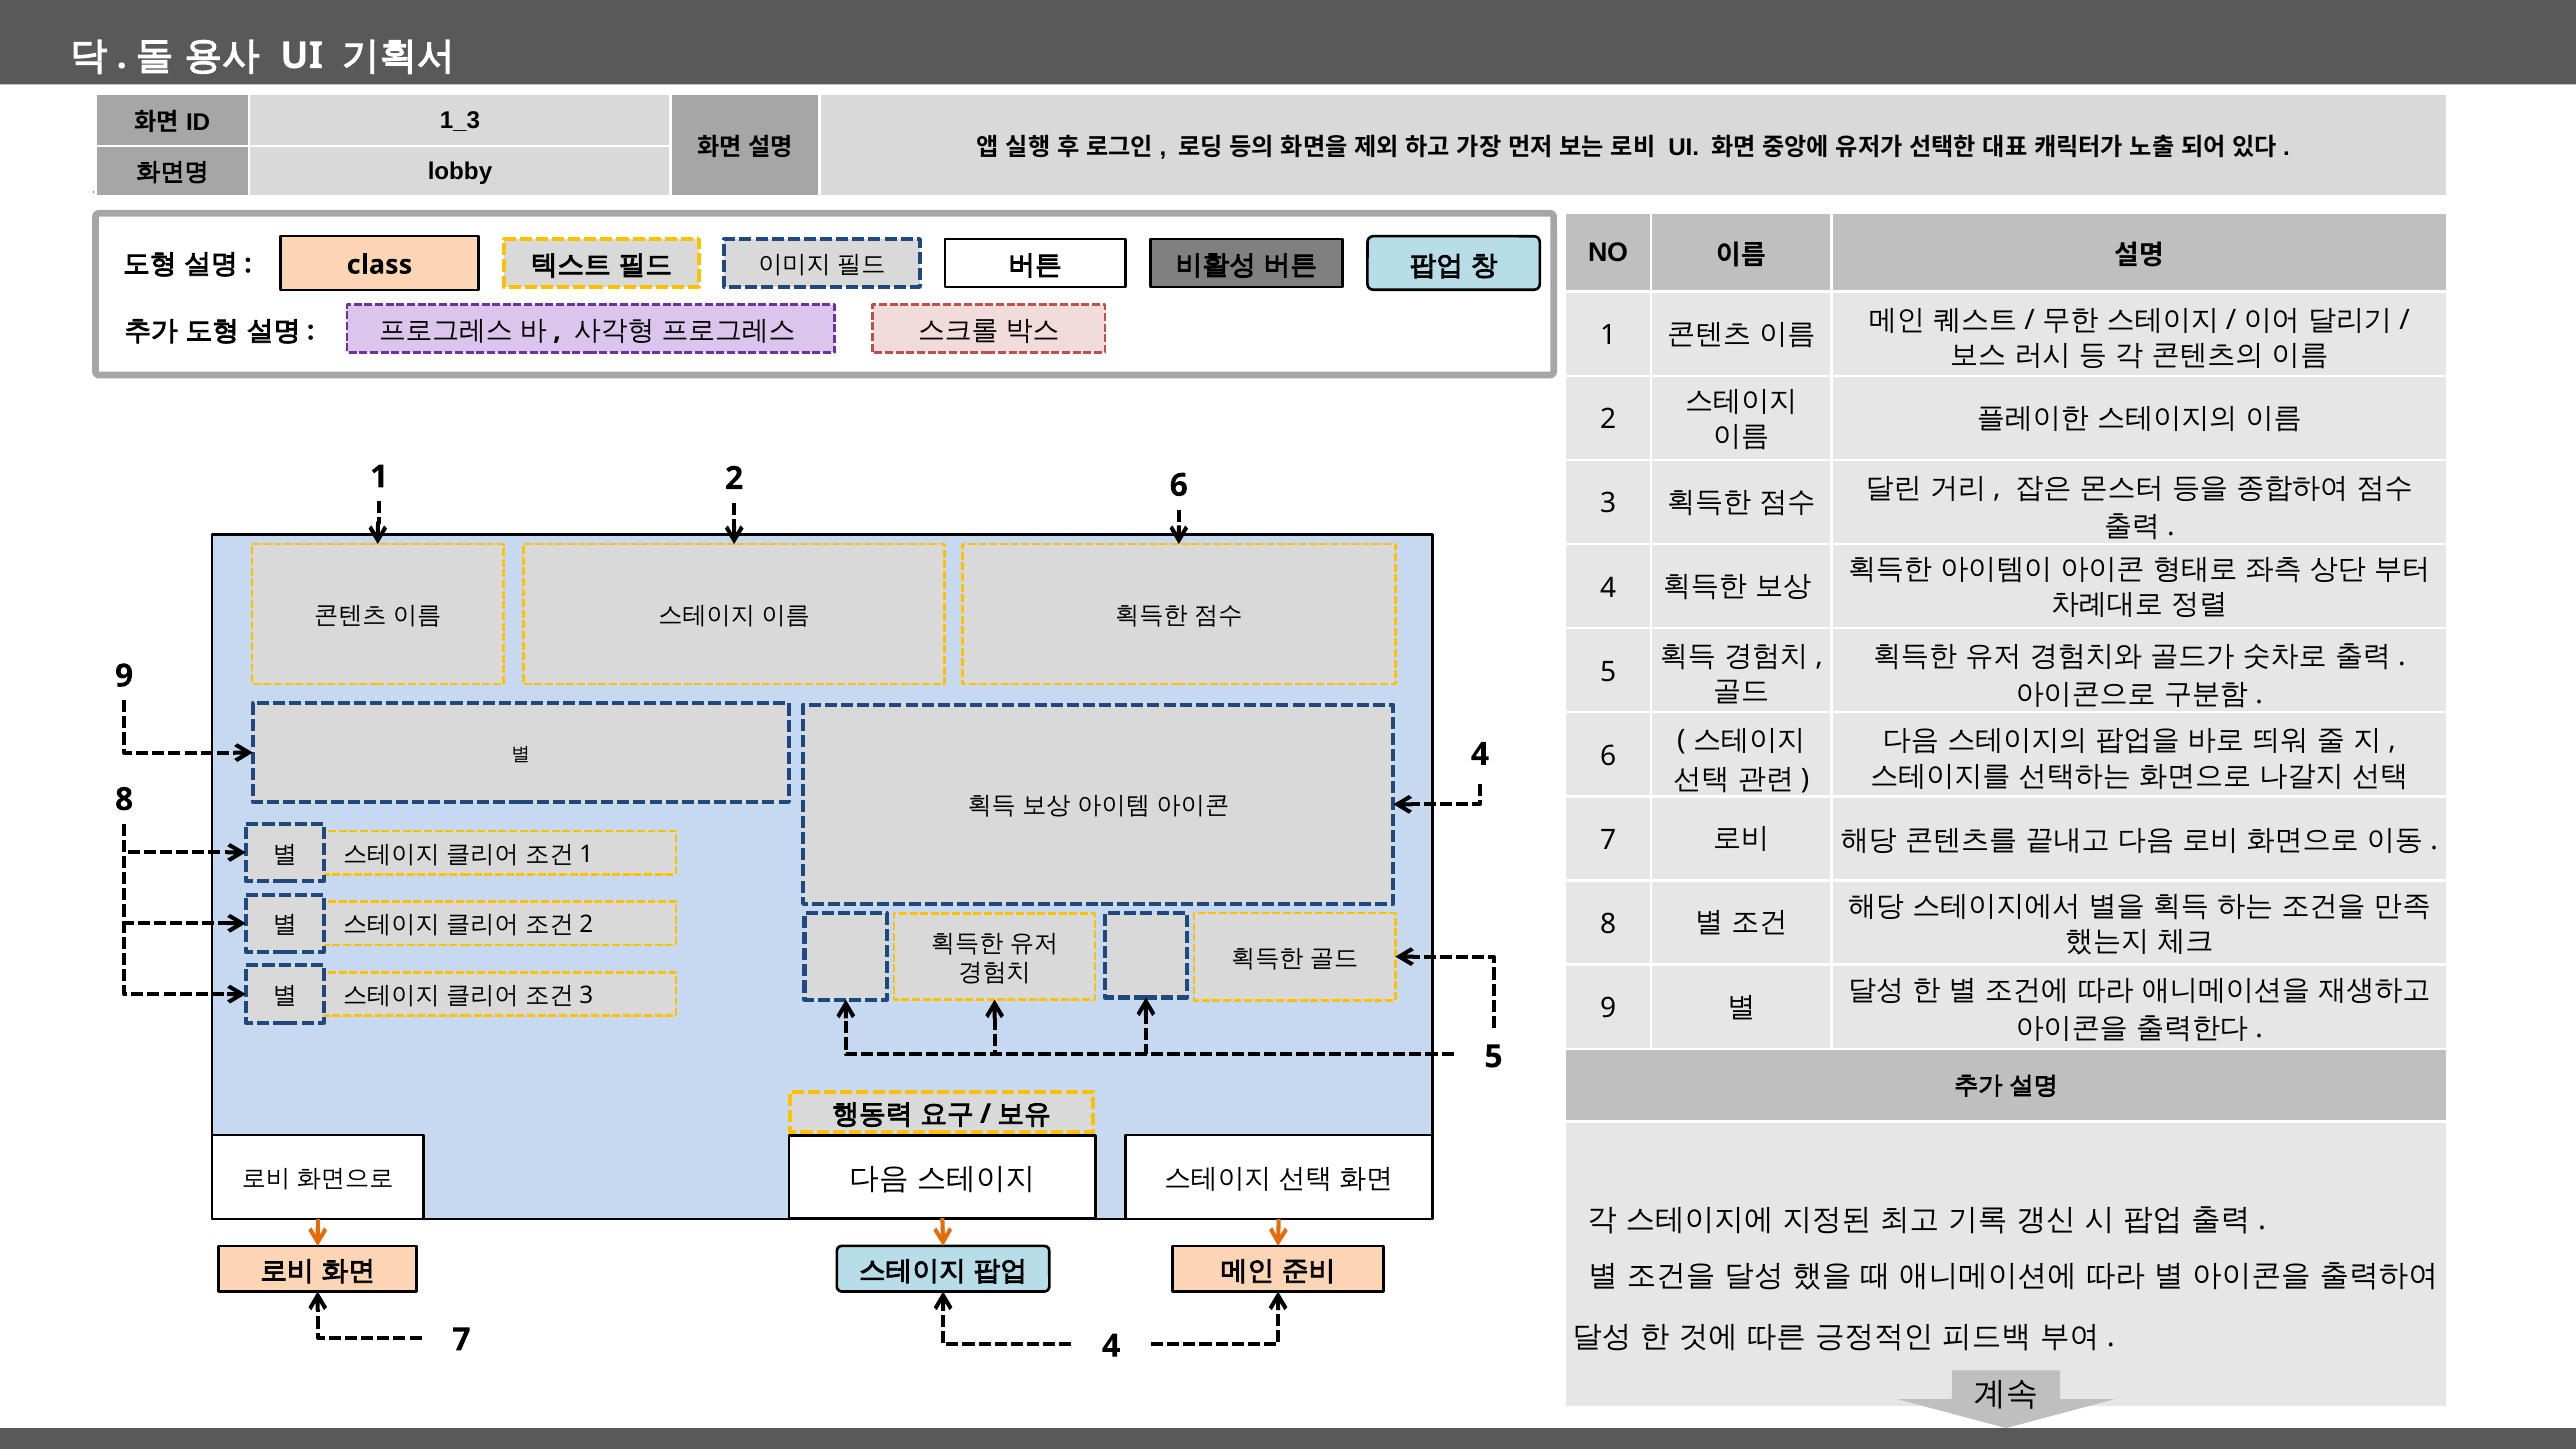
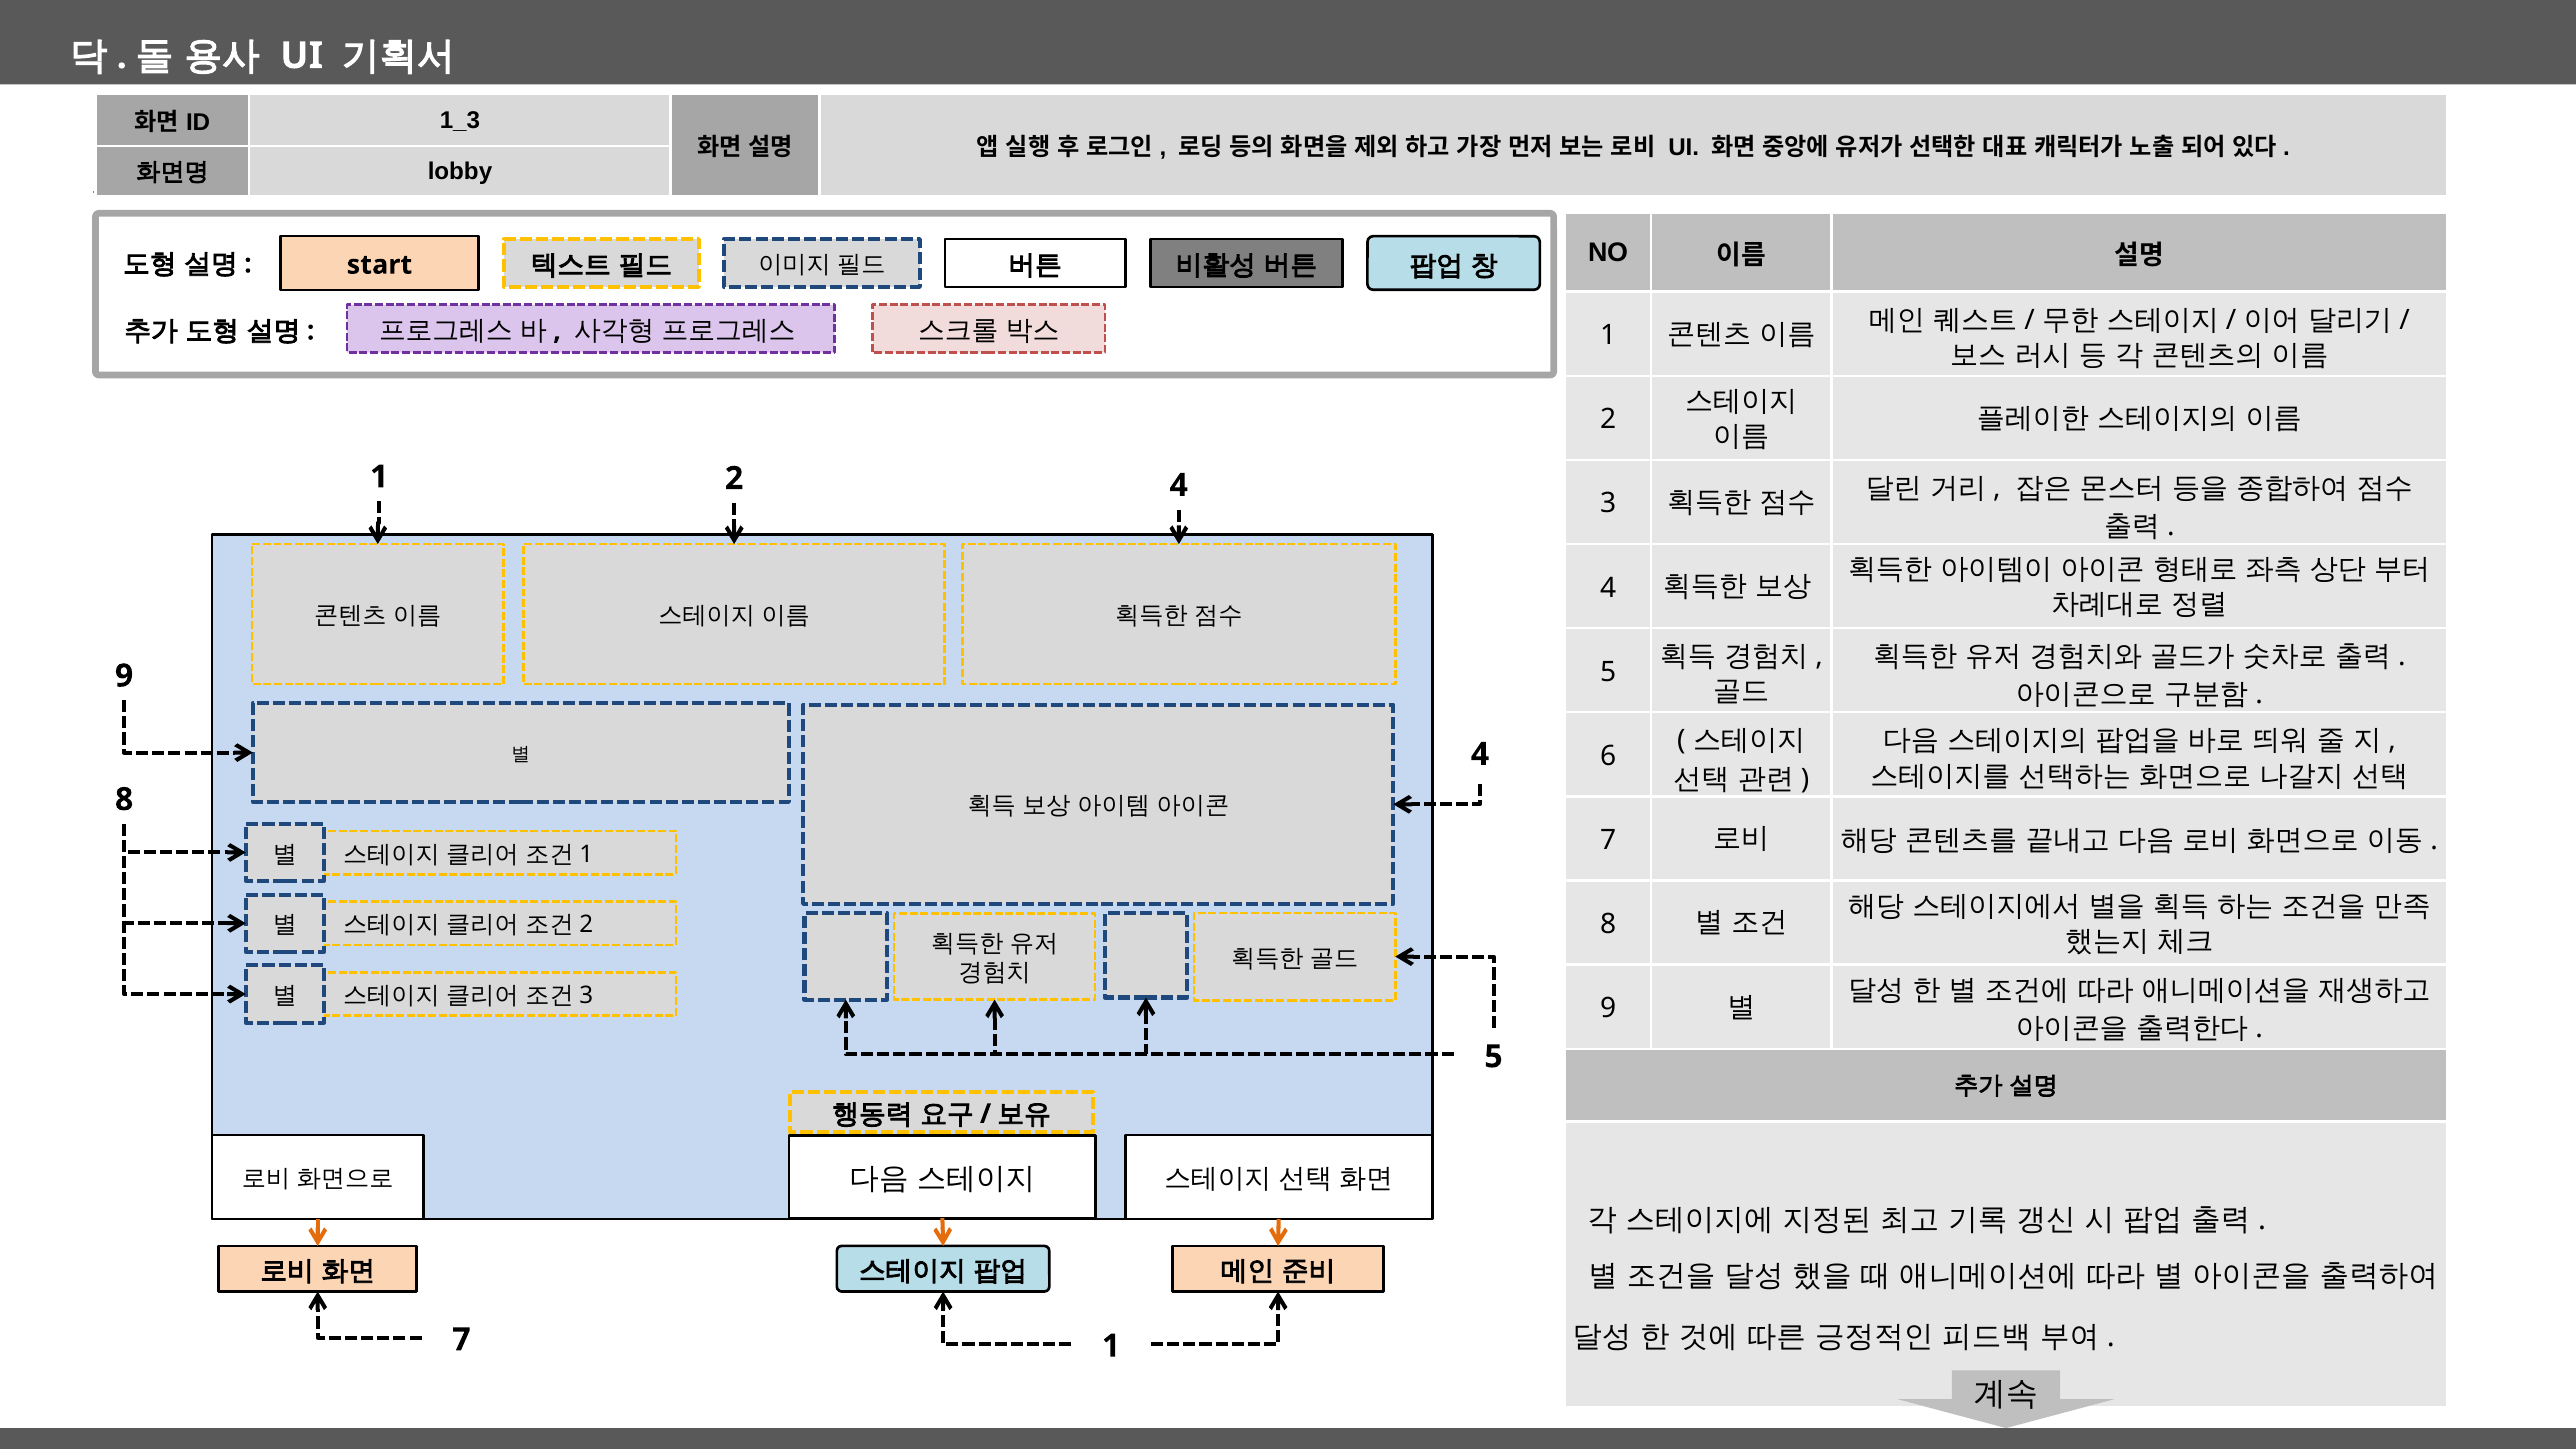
class: class -> start (379, 265)
2 6: 6 -> 4 (1179, 485)
7 4: 4 -> 1 (1111, 1346)
